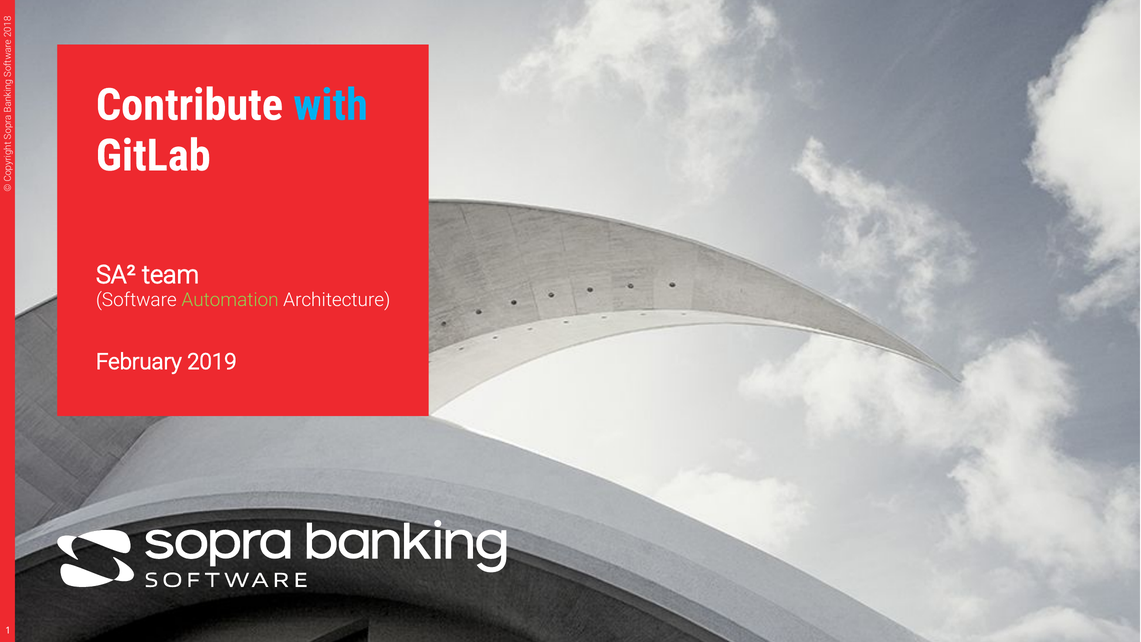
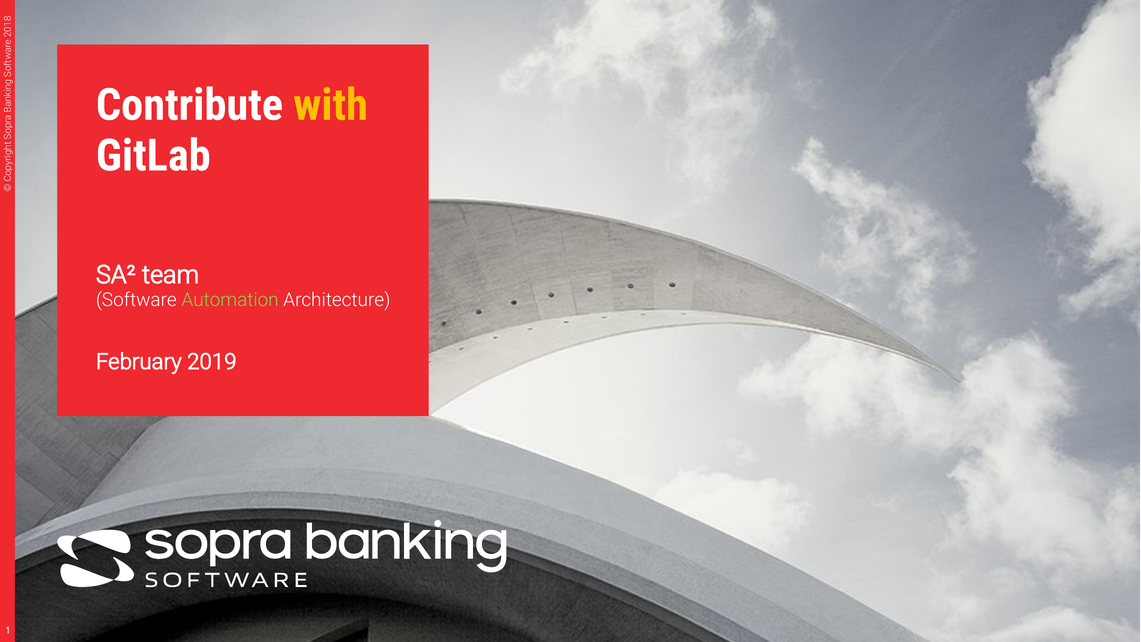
with colour: light blue -> yellow (331, 105)
